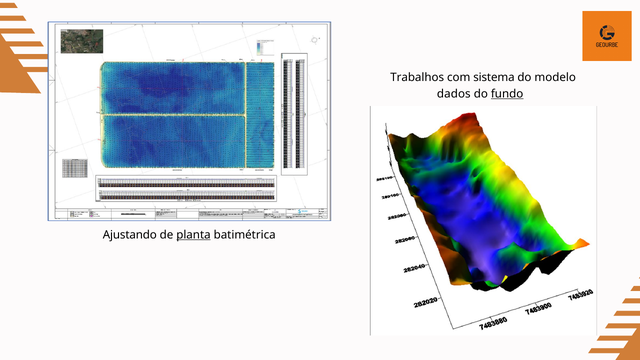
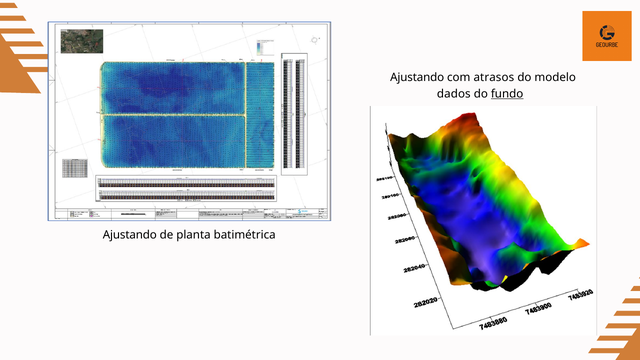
Trabalhos: Trabalhos -> Ajustando (417, 78)
sistema: sistema -> atrasos (494, 78)
planta underline: present -> none (193, 235)
